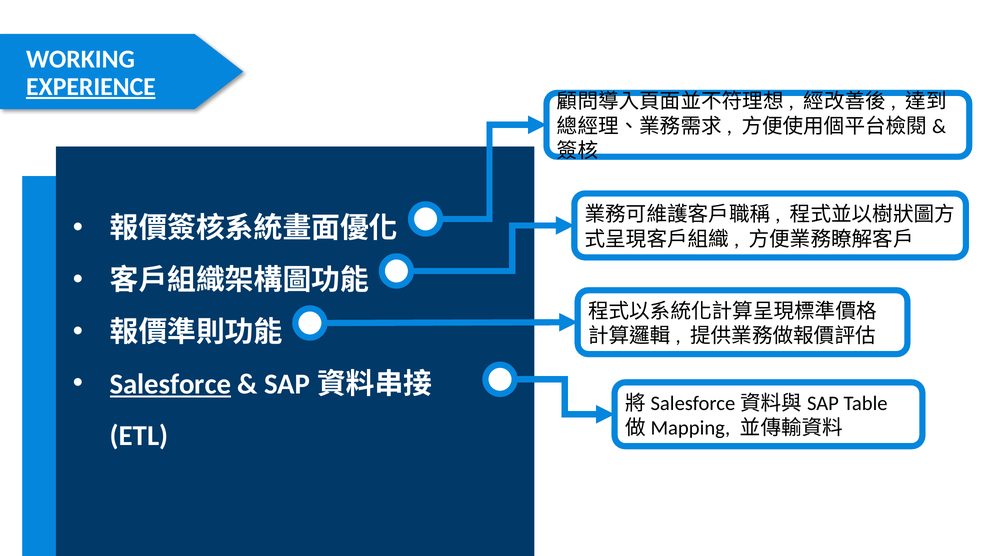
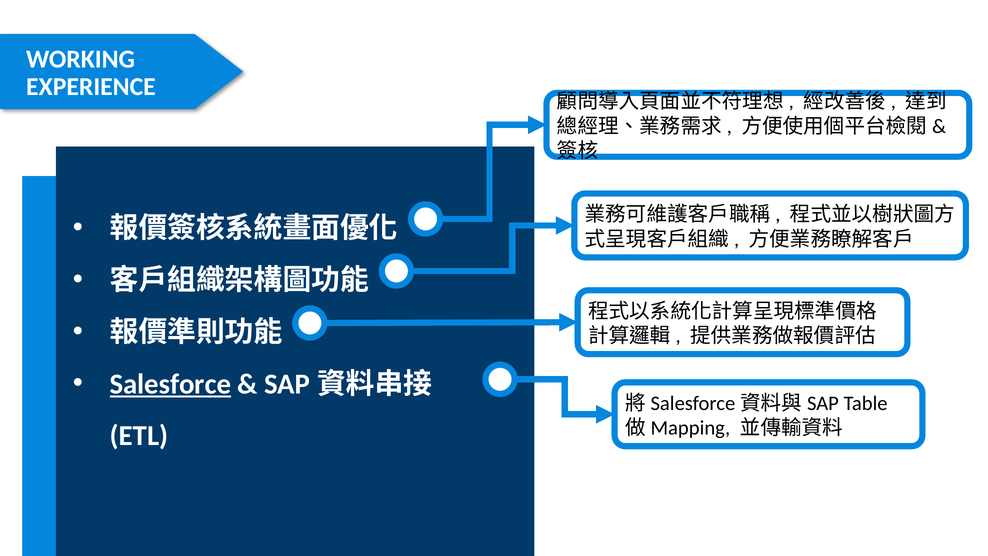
EXPERIENCE underline: present -> none (91, 87)
